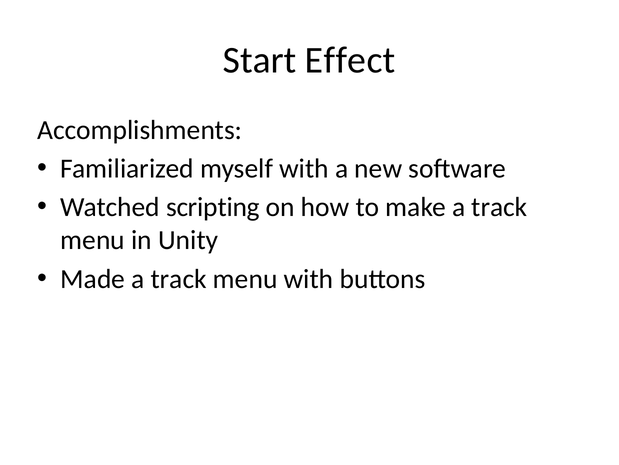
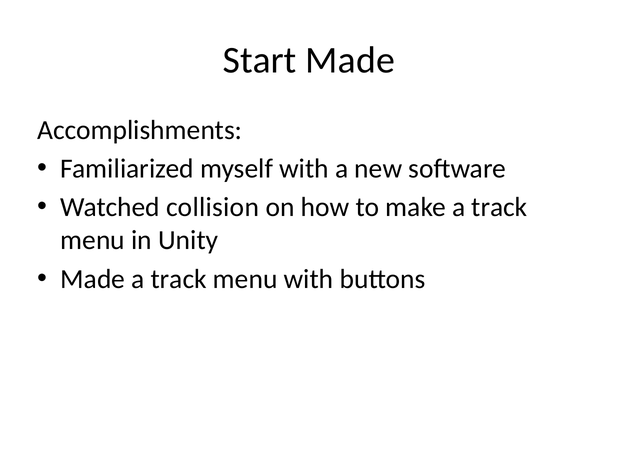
Start Effect: Effect -> Made (350, 60)
scripting: scripting -> collision (213, 207)
